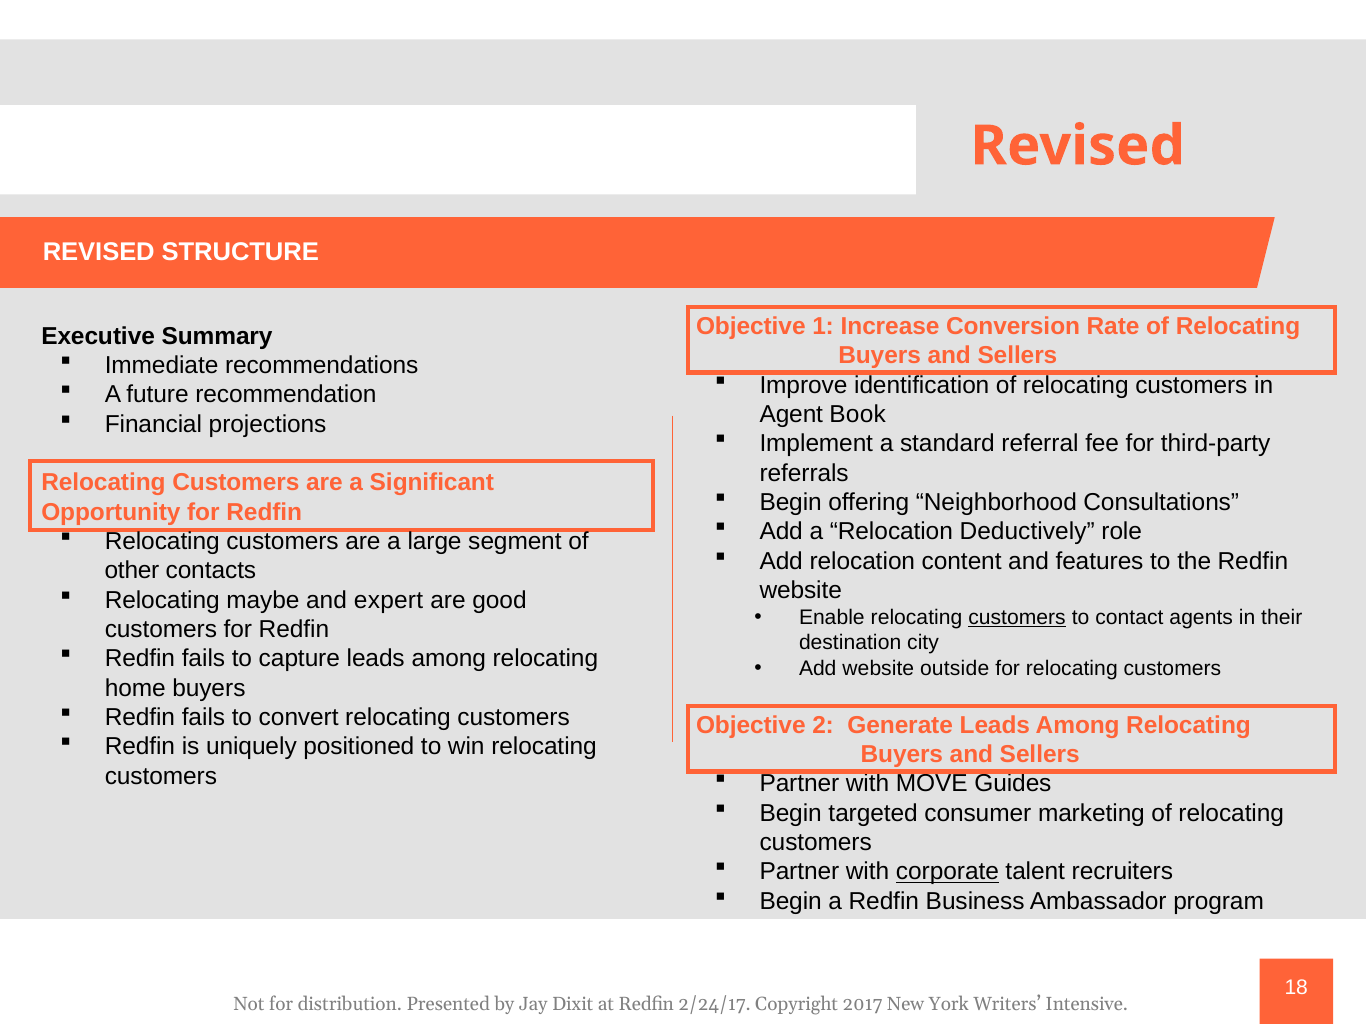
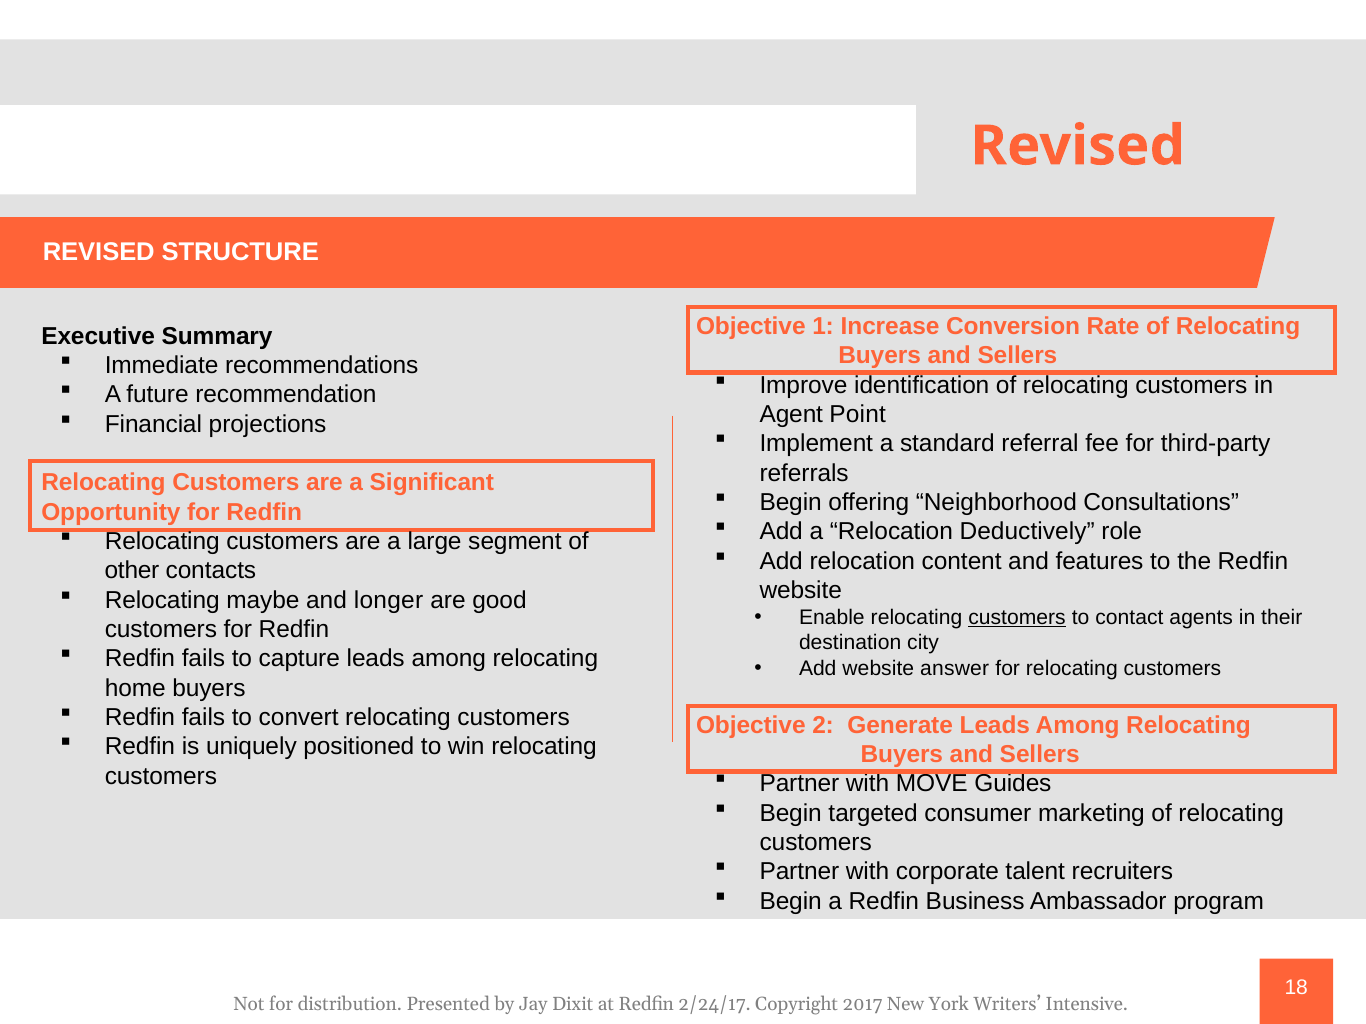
Book: Book -> Point (858, 415)
expert: expert -> longer (389, 600)
outside: outside -> answer (955, 669)
corporate underline: present -> none (947, 872)
